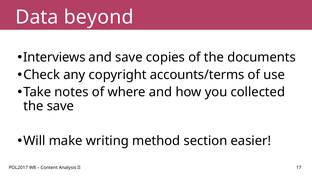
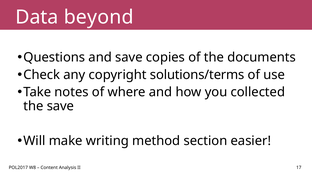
Interviews: Interviews -> Questions (54, 57)
accounts/terms: accounts/terms -> solutions/terms (197, 75)
